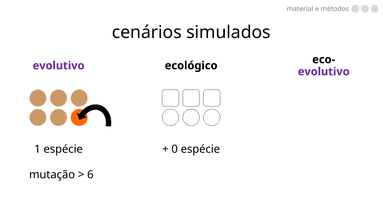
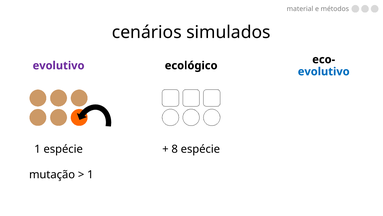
evolutivo colour: purple -> blue (324, 71)
0: 0 -> 8 (175, 149)
6: 6 -> 1 (90, 174)
